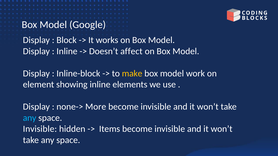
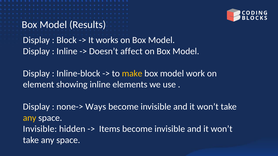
Google: Google -> Results (88, 25)
More: More -> Ways (96, 107)
any colour: light blue -> yellow (30, 118)
